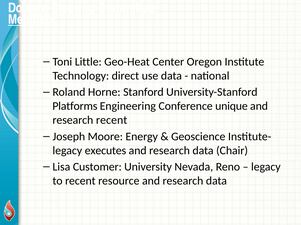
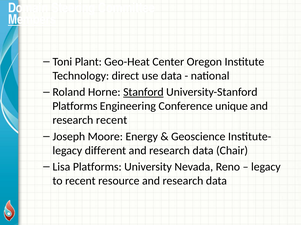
Little: Little -> Plant (88, 62)
Stanford underline: none -> present (143, 92)
executes: executes -> different (105, 151)
Lisa Customer: Customer -> Platforms (97, 167)
